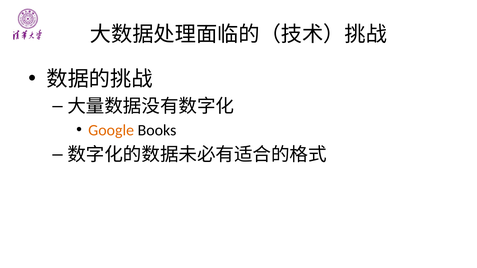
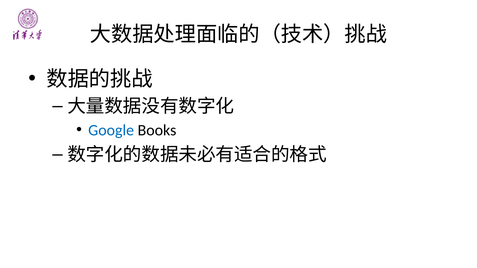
Google colour: orange -> blue (111, 130)
